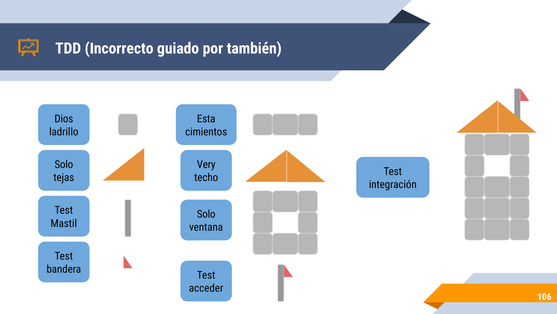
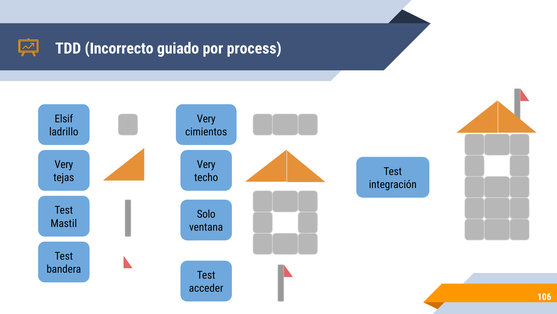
también: también -> process (254, 48)
Dios: Dios -> Elsif (64, 119)
Esta: Esta -> Very (206, 119)
Solo: Solo -> Very (64, 164)
